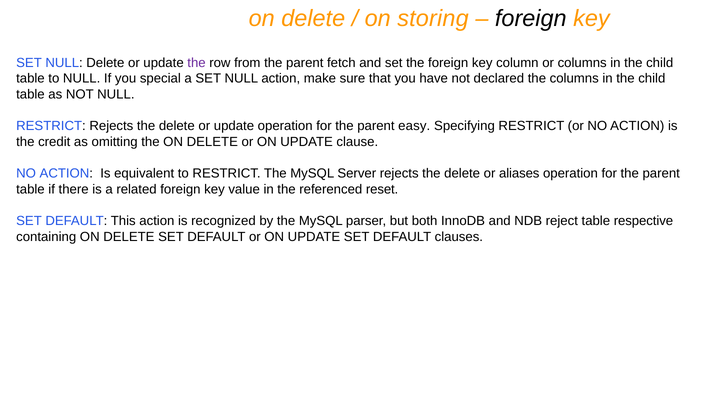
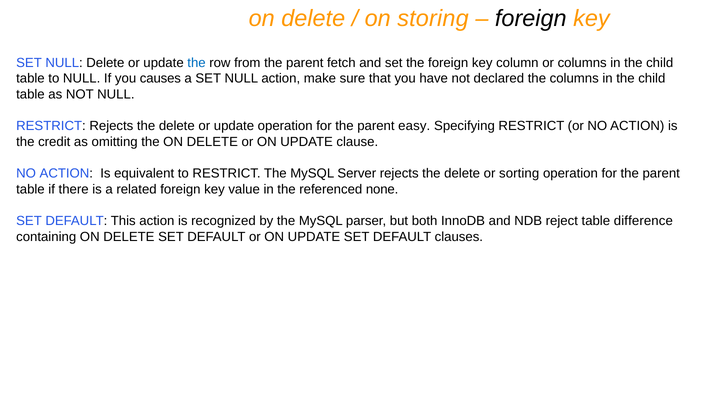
the colour: purple -> blue (197, 63)
special: special -> causes (160, 78)
aliases: aliases -> sorting (519, 173)
reset: reset -> none (382, 189)
respective: respective -> difference (643, 221)
